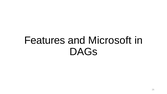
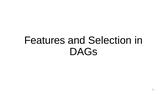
Microsoft: Microsoft -> Selection (110, 40)
